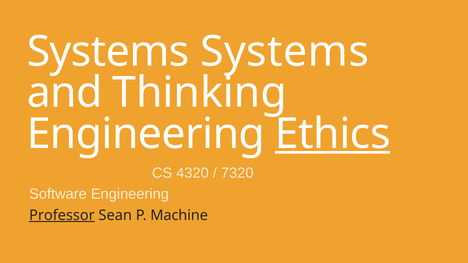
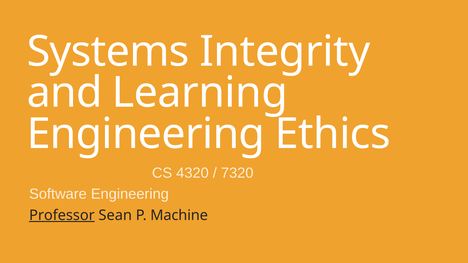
Systems Systems: Systems -> Integrity (285, 52)
Thinking: Thinking -> Learning (200, 93)
Ethics underline: present -> none (333, 134)
